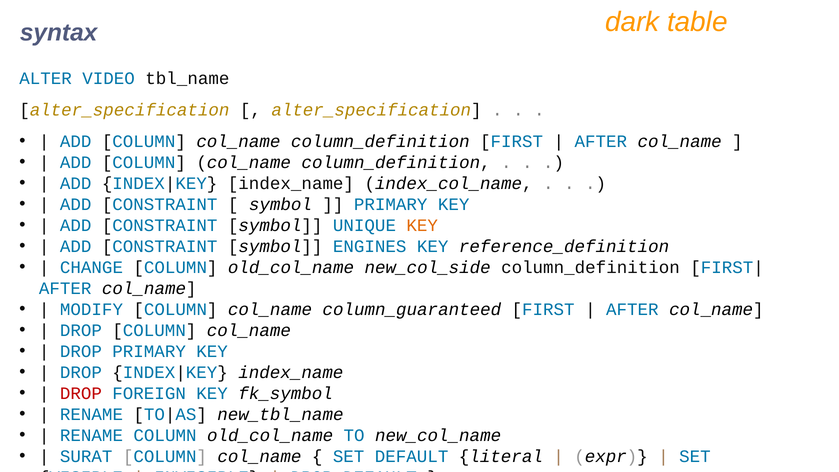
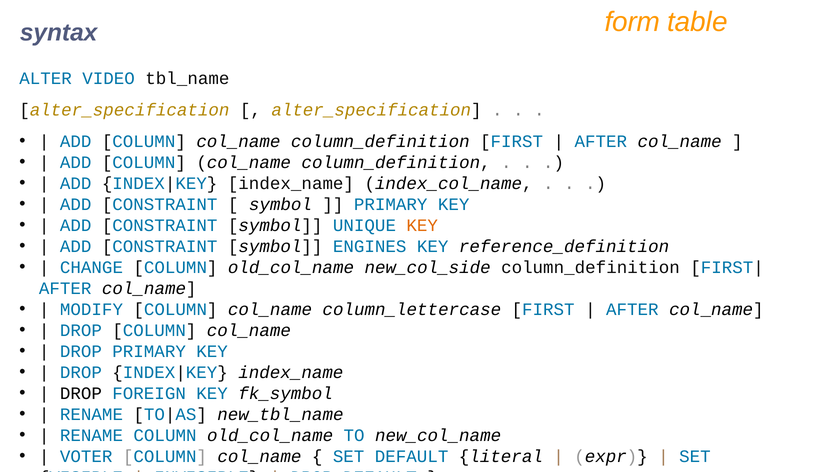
dark: dark -> form (632, 22)
column_guaranteed: column_guaranteed -> column_lettercase (412, 309)
DROP colour: red -> black (81, 393)
SURAT: SURAT -> VOTER (86, 456)
